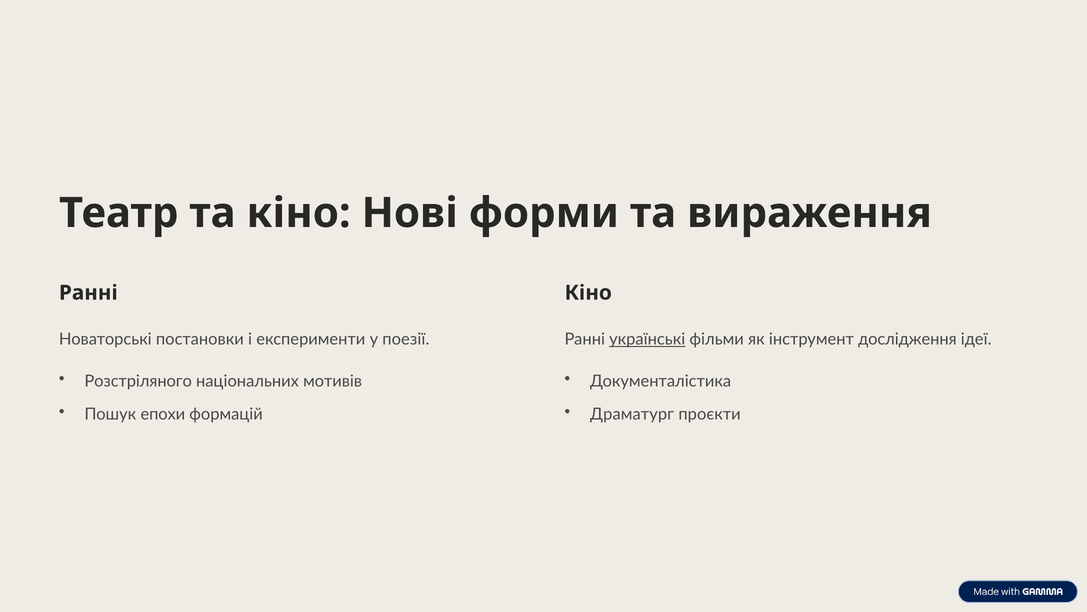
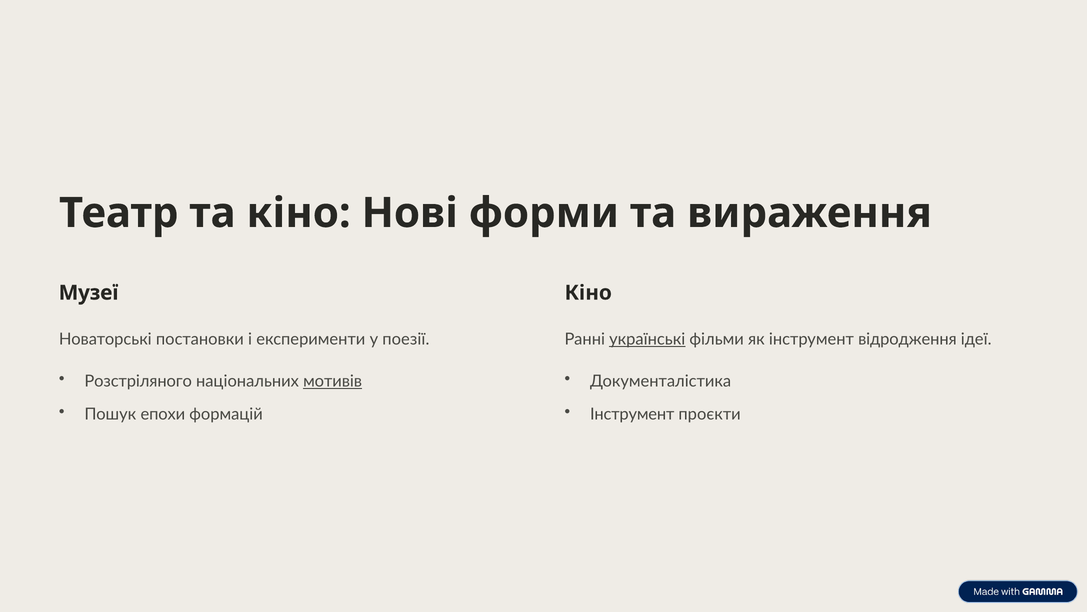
Ранні: Ранні -> Музеї (89, 293)
дослідження: дослідження -> відродження (907, 339)
мотивів underline: none -> present (333, 381)
Драматург: Драматург -> Інструмент (632, 414)
